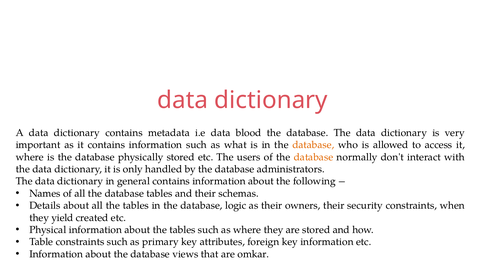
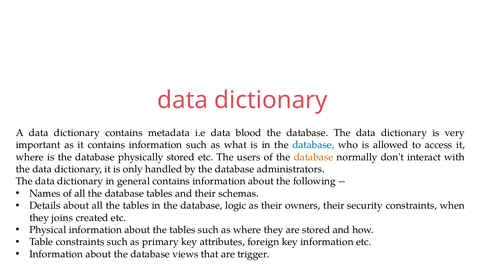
database colour: orange -> blue (313, 145)
yield: yield -> joins (62, 218)
omkar: omkar -> trigger (253, 254)
